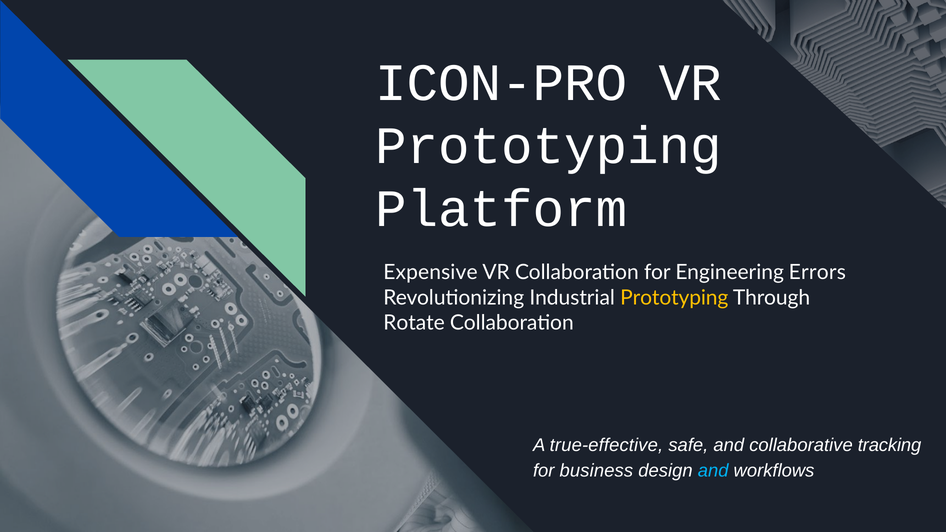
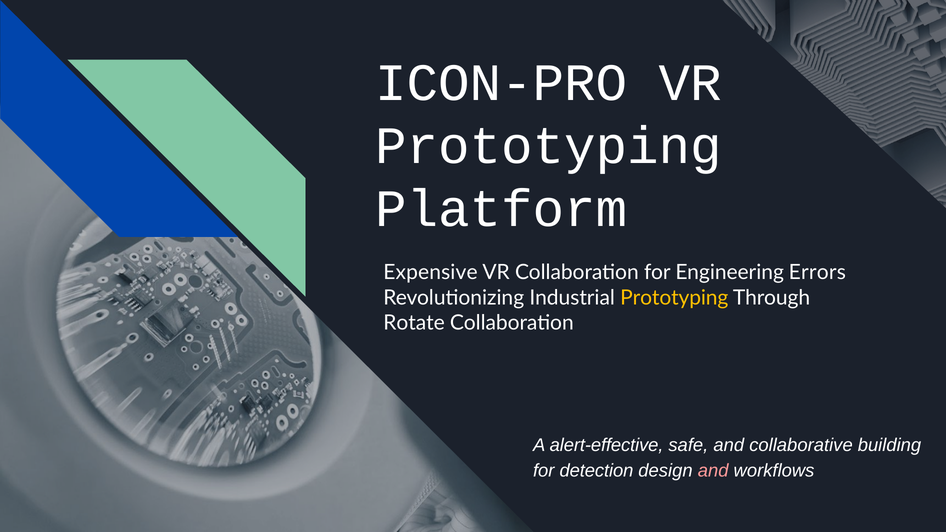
true-effective: true-effective -> alert-effective (607, 445)
tracking: tracking -> building (889, 445)
business: business -> detection (596, 471)
and colour: light blue -> pink (713, 471)
